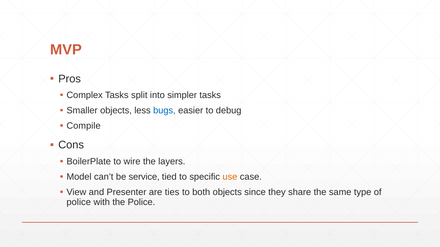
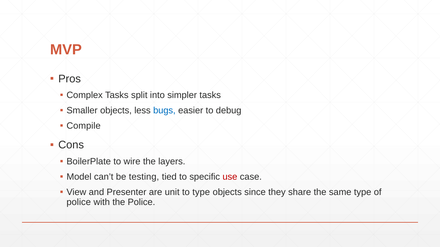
service: service -> testing (144, 177)
use colour: orange -> red (230, 177)
ties: ties -> unit (172, 193)
to both: both -> type (201, 193)
